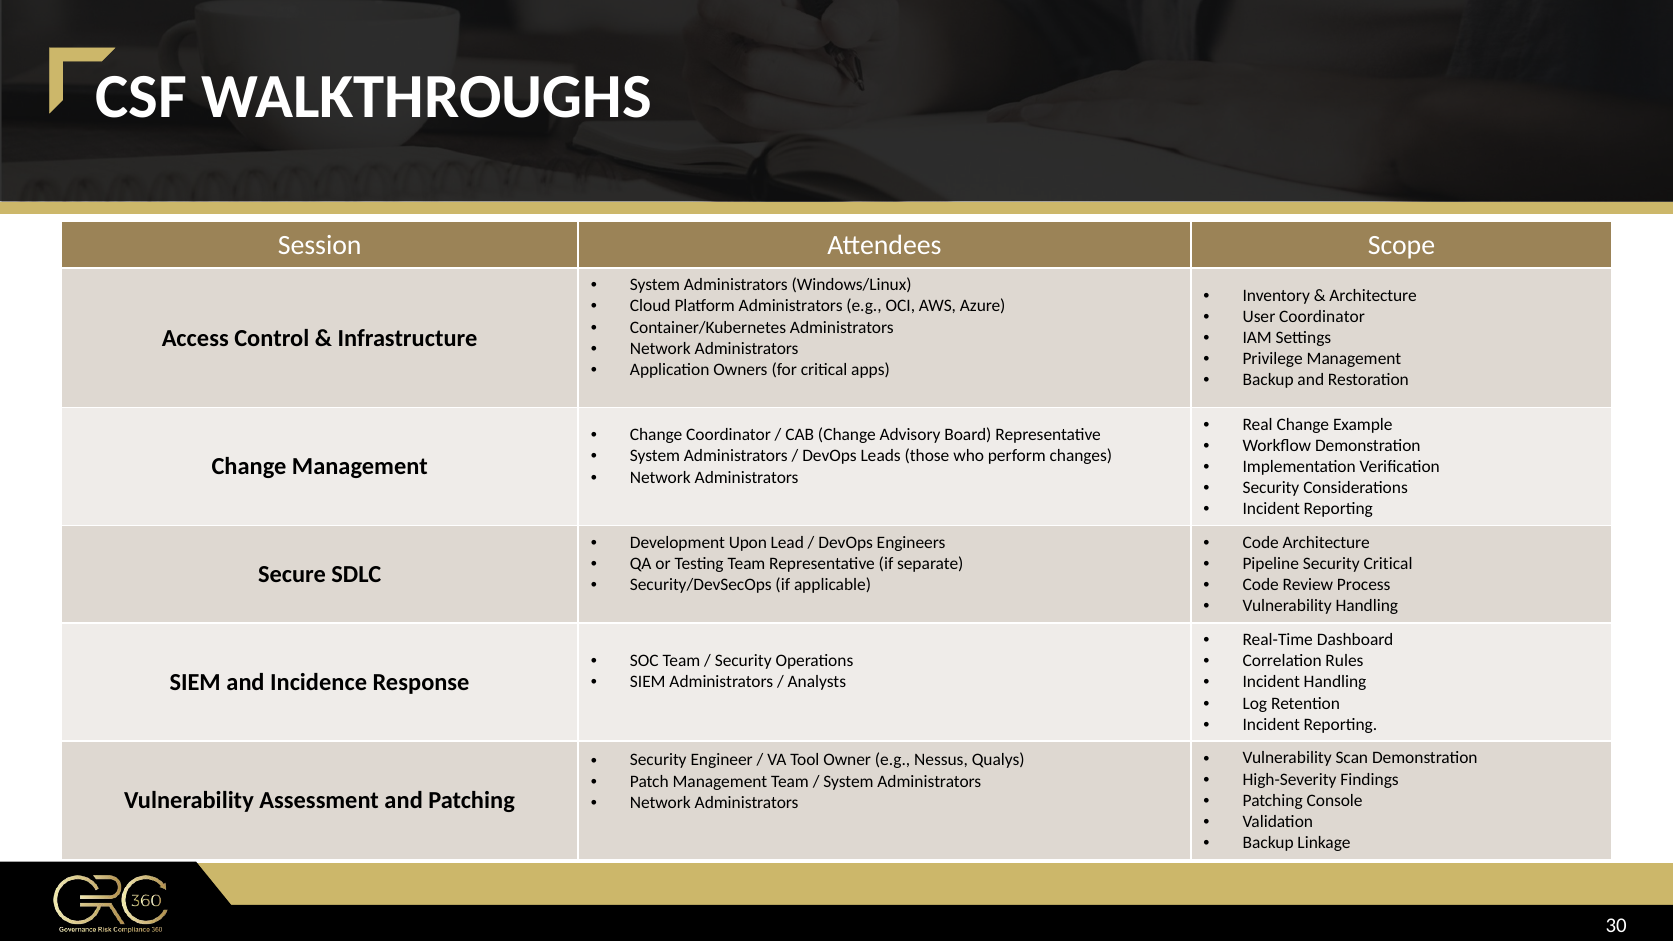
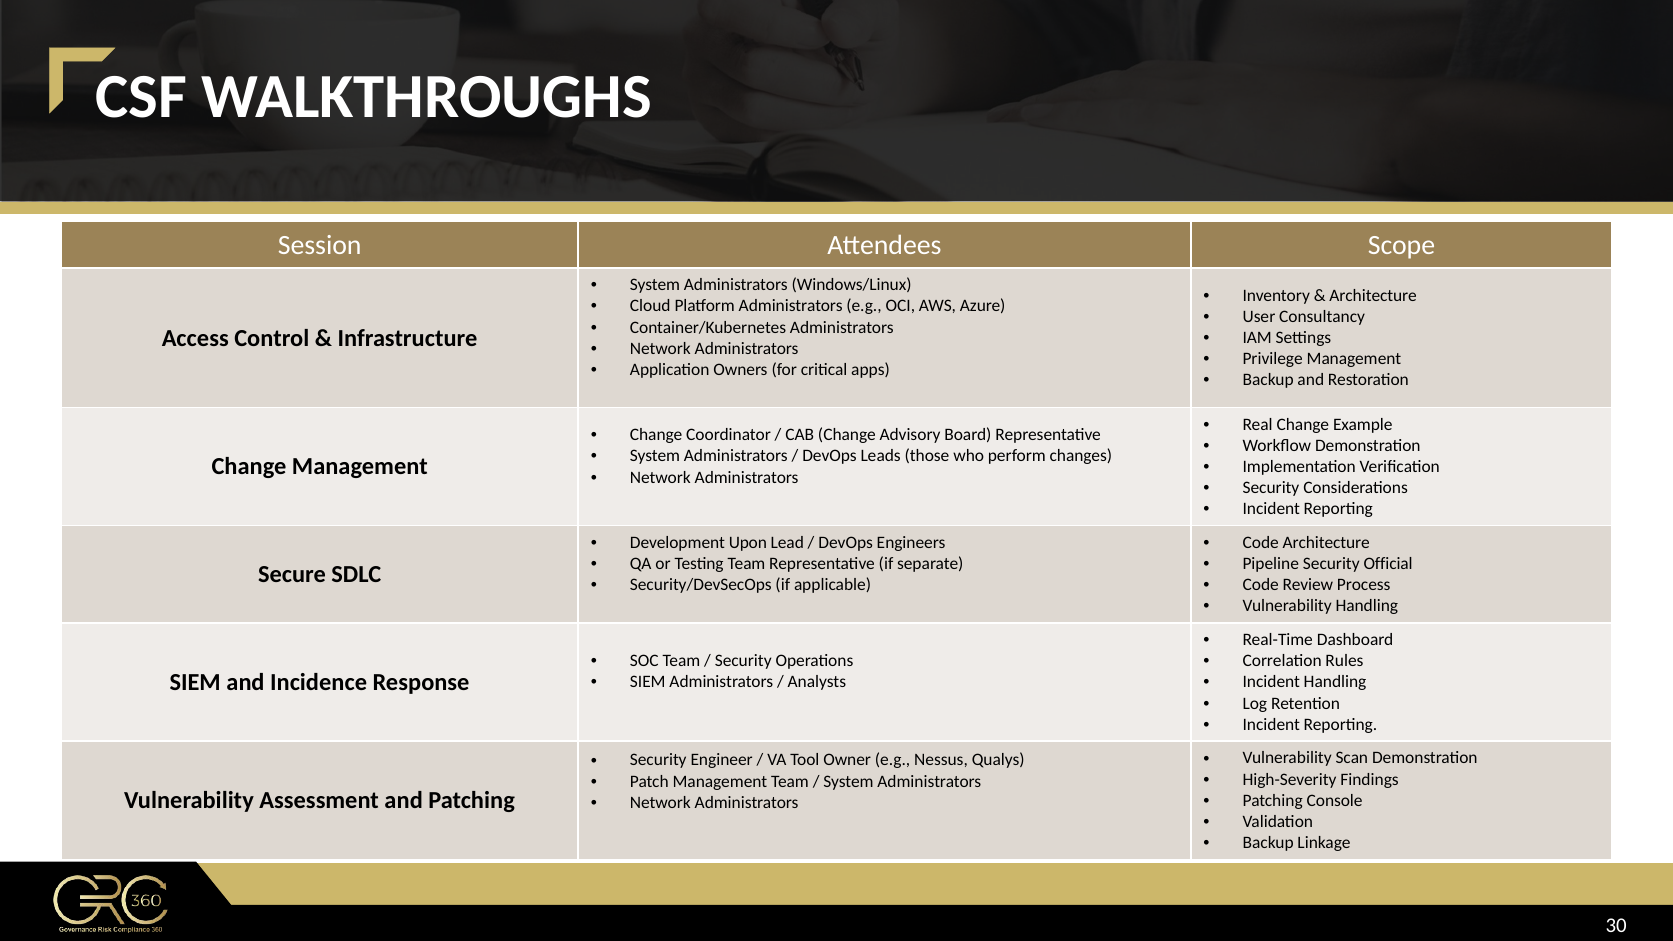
User Coordinator: Coordinator -> Consultancy (1322, 317)
Security Critical: Critical -> Official (1388, 564)
